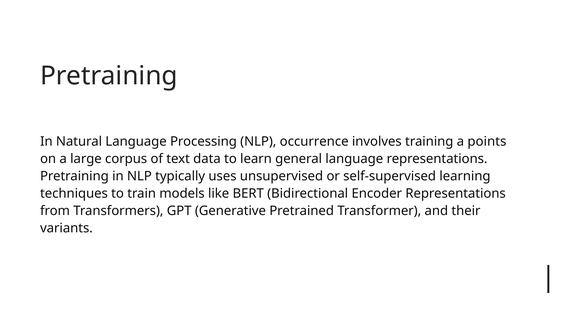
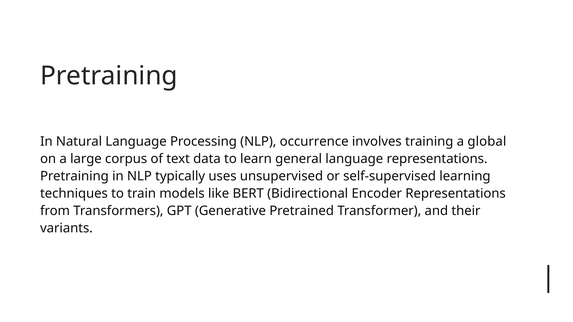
points: points -> global (487, 142)
